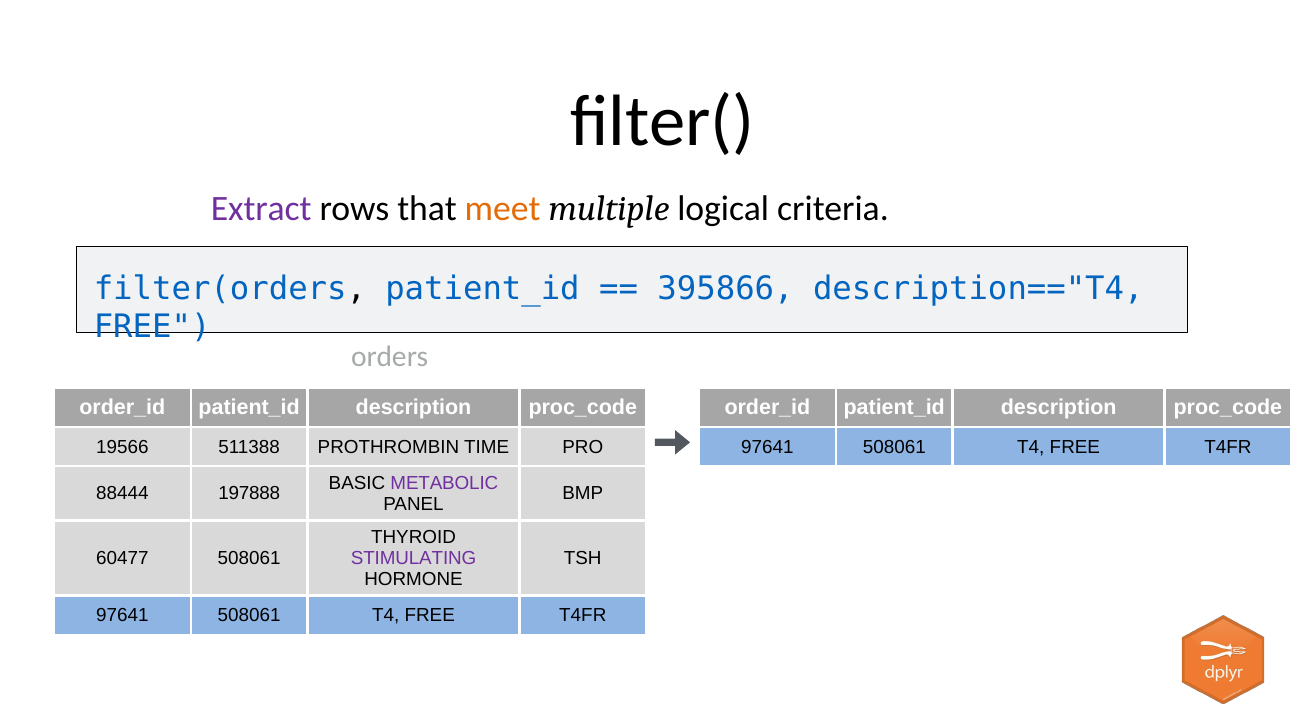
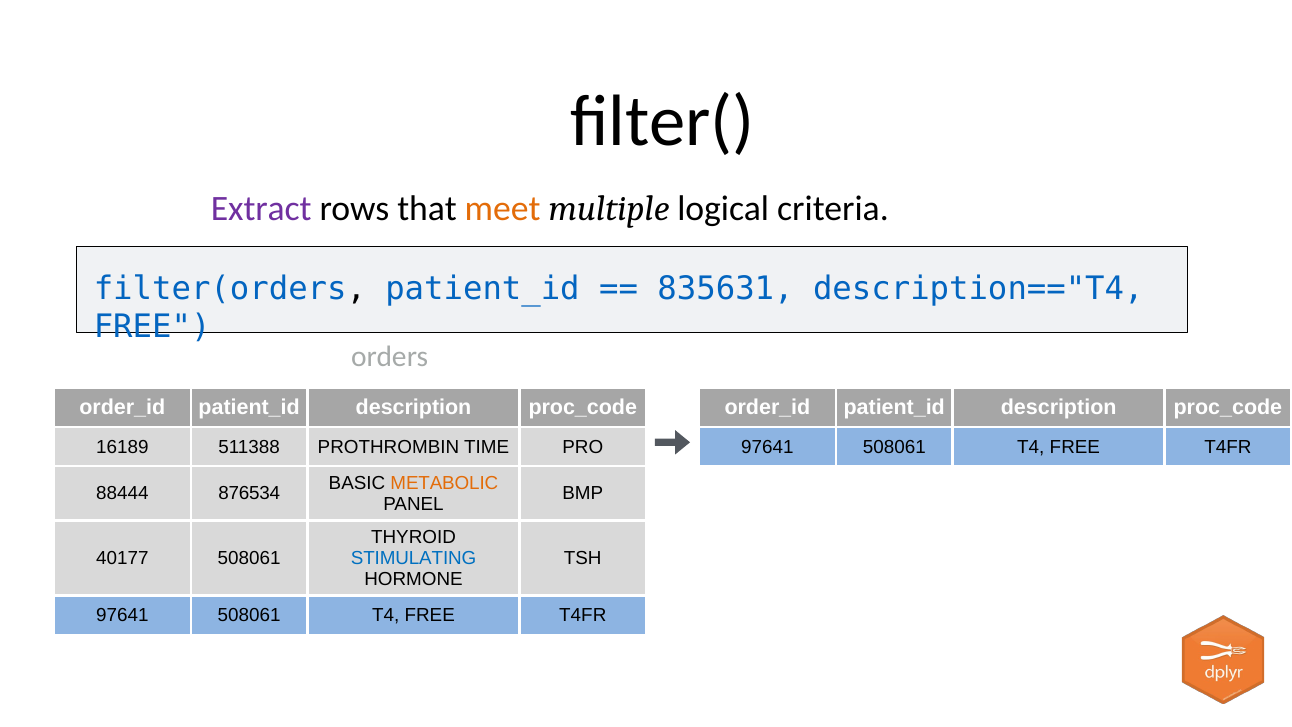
395866: 395866 -> 835631 (726, 288)
19566: 19566 -> 16189 (122, 447)
METABOLIC colour: purple -> orange (444, 483)
197888: 197888 -> 876534 (249, 493)
60477: 60477 -> 40177 (122, 558)
STIMULATING colour: purple -> blue (414, 558)
